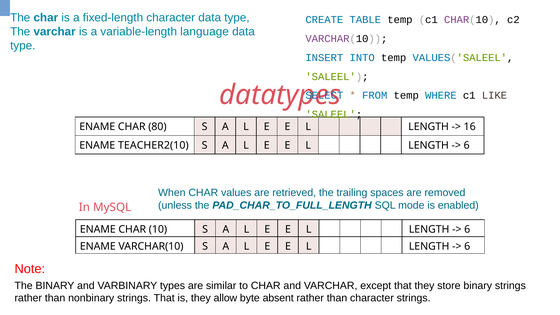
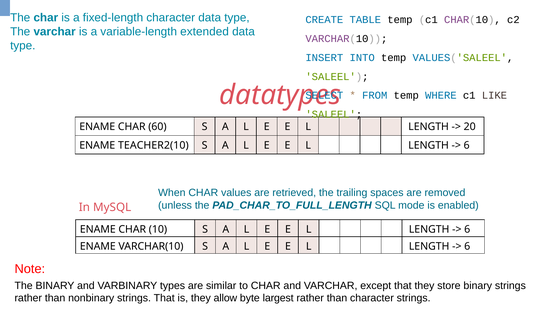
language: language -> extended (205, 32)
80: 80 -> 60 (157, 127)
16: 16 -> 20 (470, 127)
absent: absent -> largest (278, 298)
